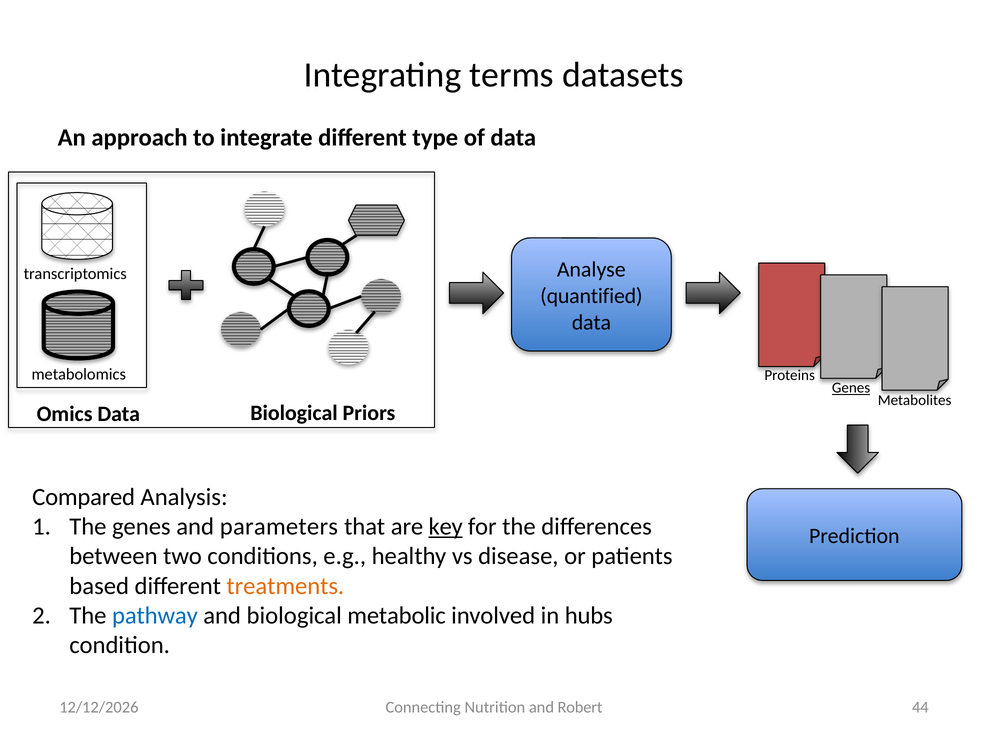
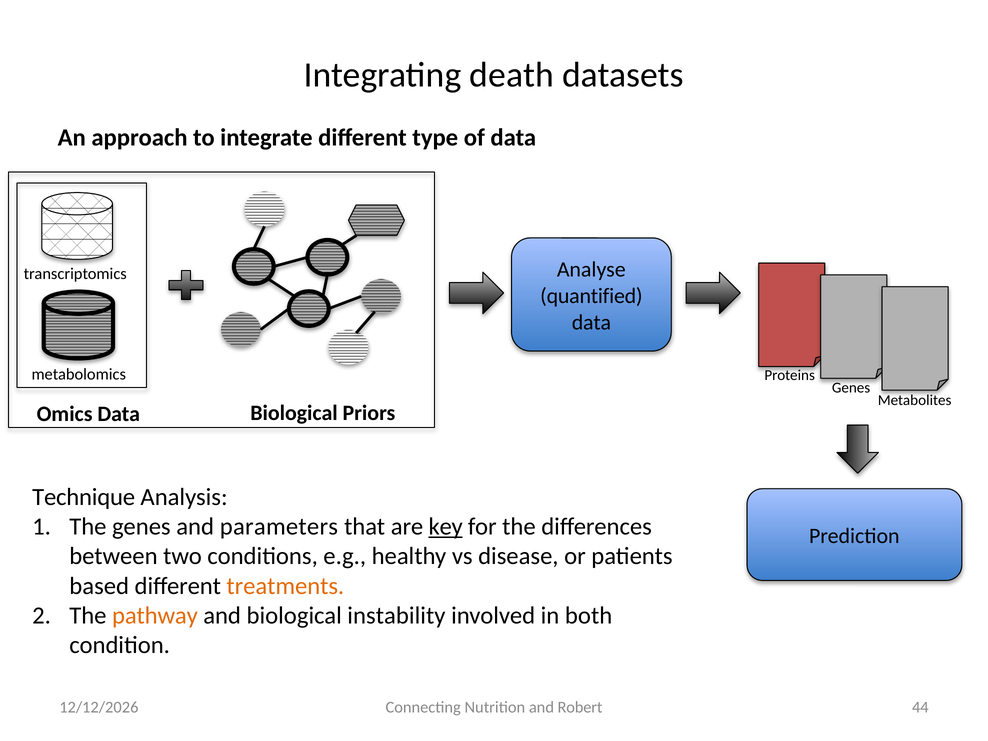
terms: terms -> death (512, 75)
Genes underline: present -> none (851, 388)
Compared: Compared -> Technique (84, 497)
pathway colour: blue -> orange (155, 616)
metabolic: metabolic -> instability (396, 616)
hubs: hubs -> both (589, 616)
